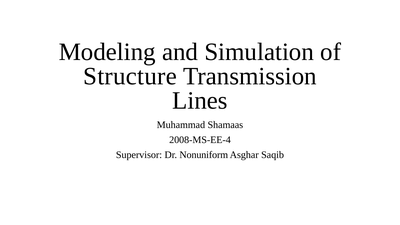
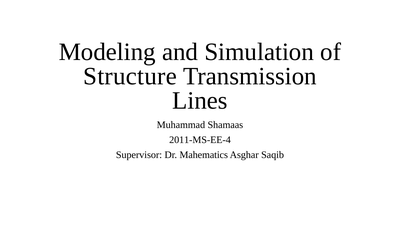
2008-MS-EE-4: 2008-MS-EE-4 -> 2011-MS-EE-4 (200, 140)
Nonuniform: Nonuniform -> Mahematics (204, 155)
